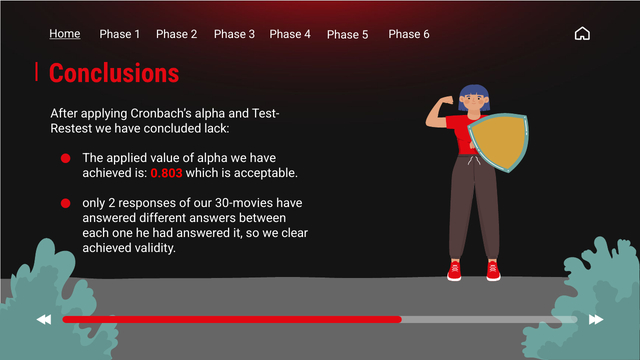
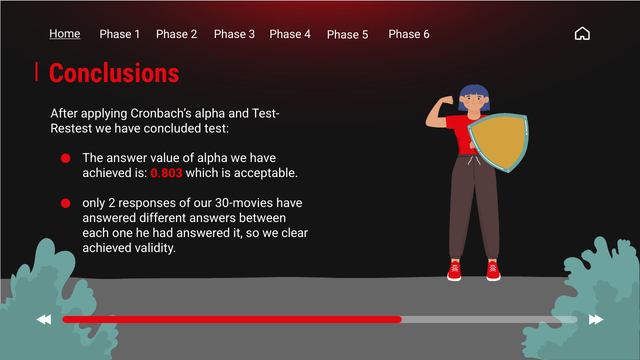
lack: lack -> test (217, 128)
applied: applied -> answer (127, 158)
